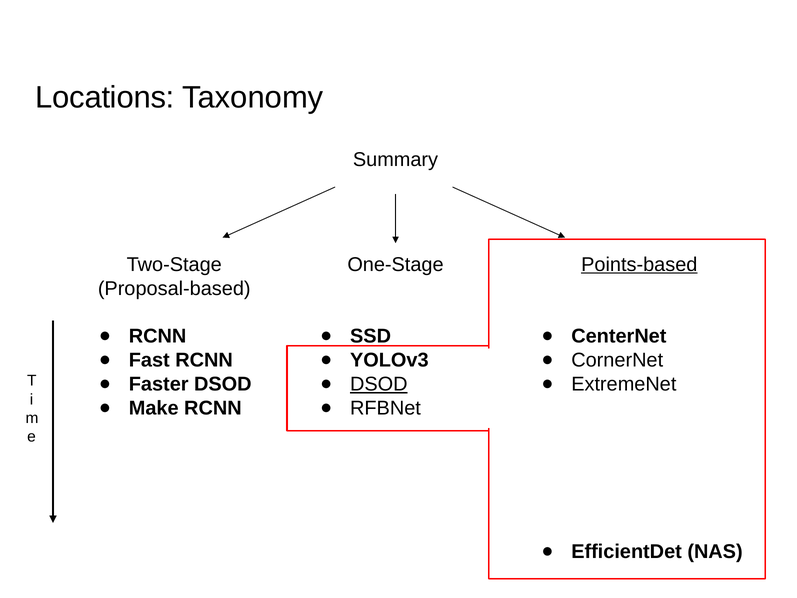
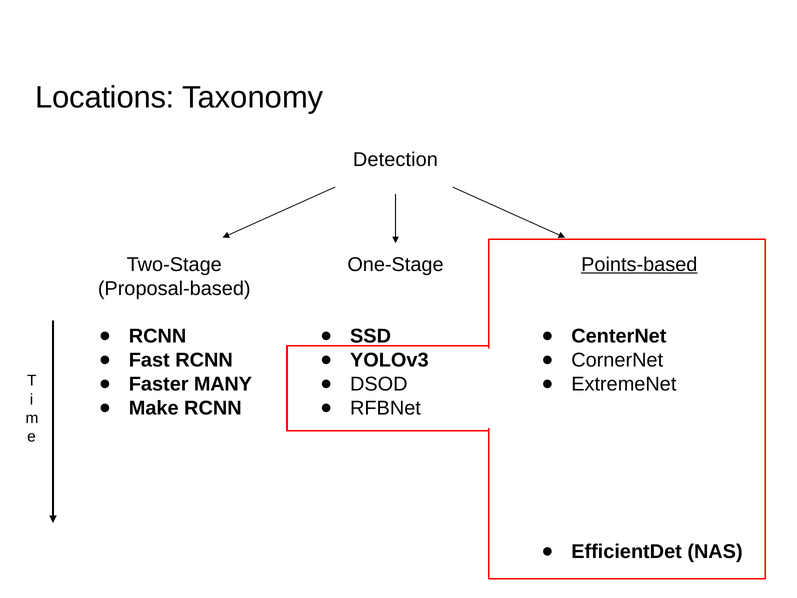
Summary: Summary -> Detection (395, 159)
Faster DSOD: DSOD -> MANY (223, 384)
DSOD underline: present -> none (379, 384)
